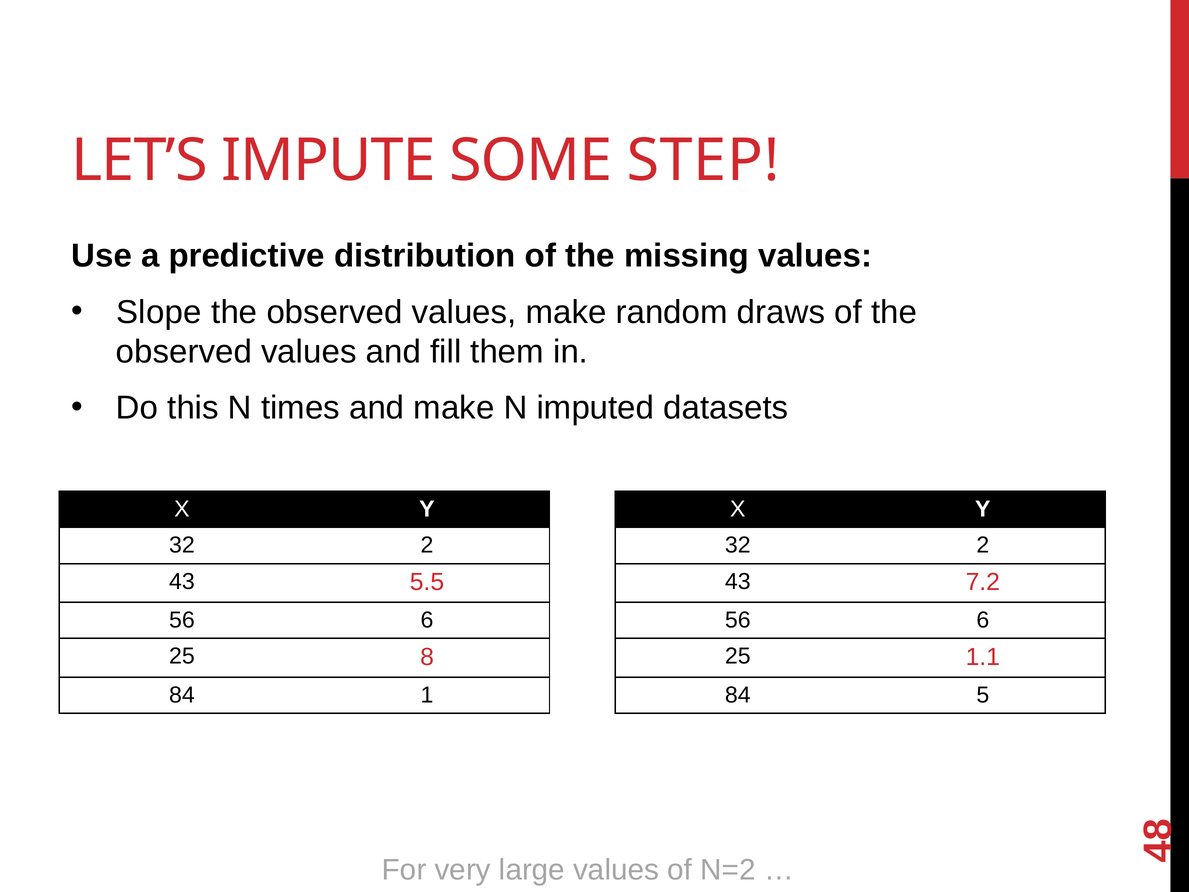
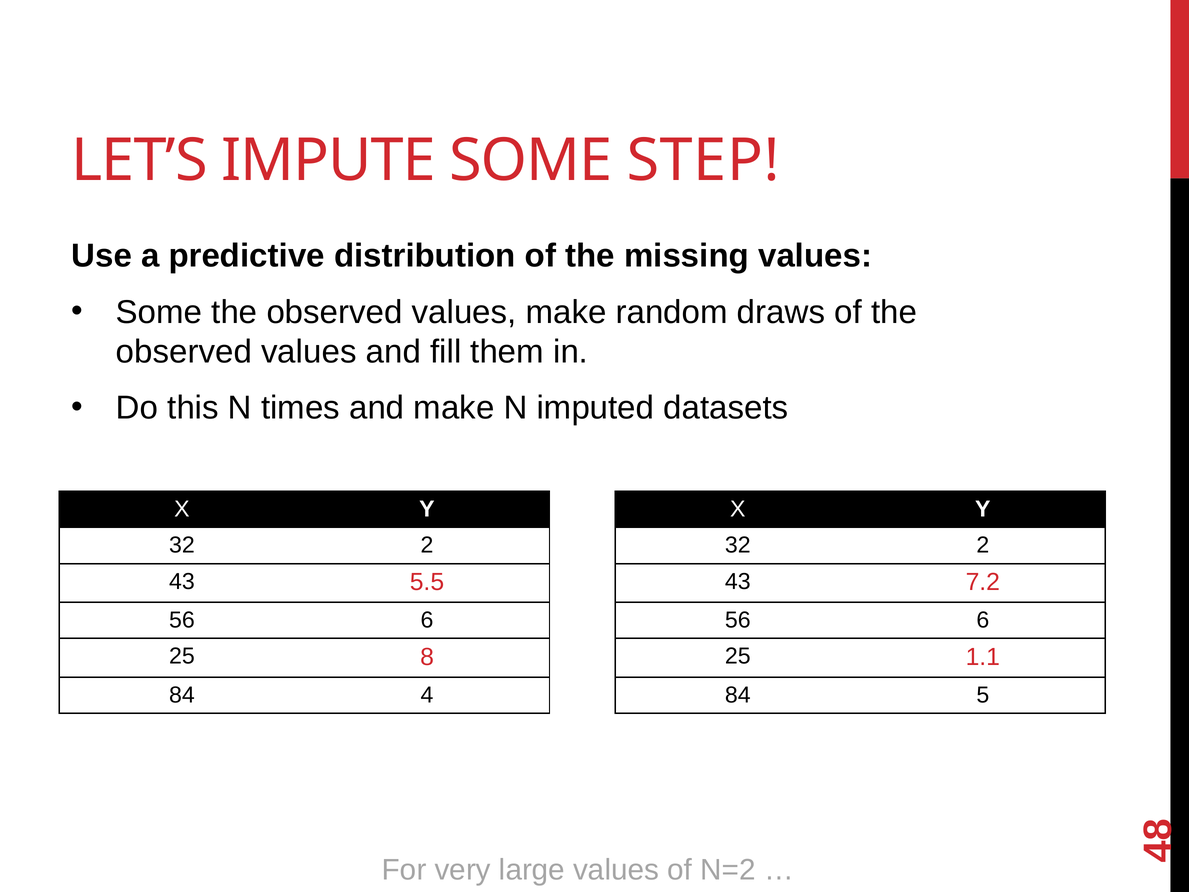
Slope: Slope -> Some (159, 312)
84 1: 1 -> 4 (427, 695)
